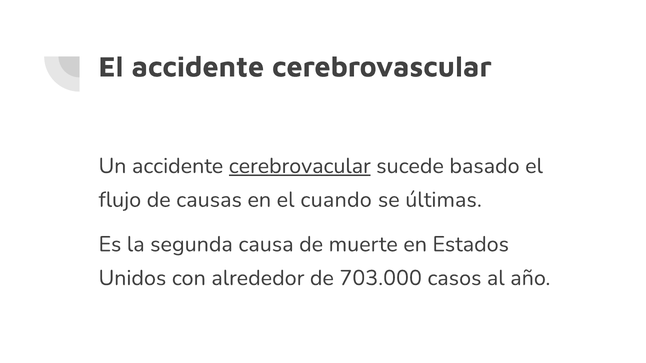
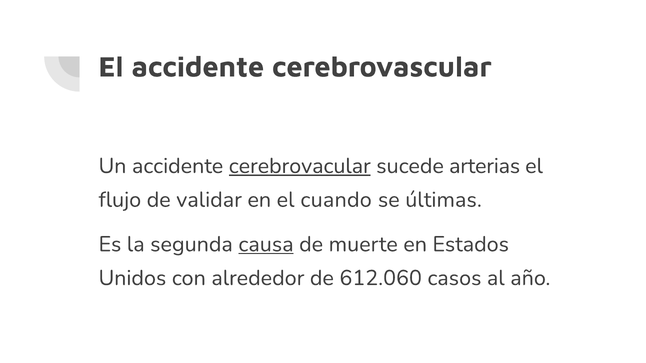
basado: basado -> arterias (485, 166)
causas: causas -> validar (209, 200)
causa underline: none -> present (266, 244)
703.000: 703.000 -> 612.060 (381, 278)
